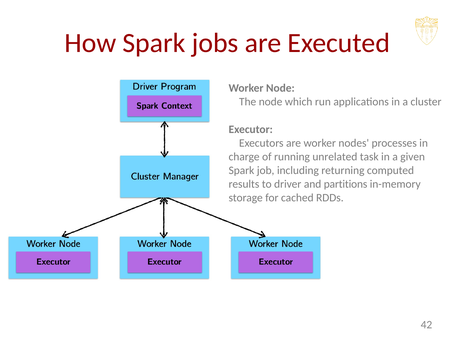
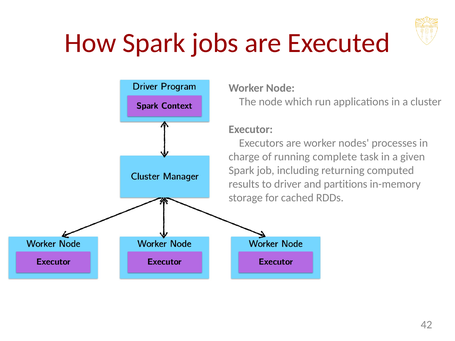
unrelated: unrelated -> complete (335, 157)
